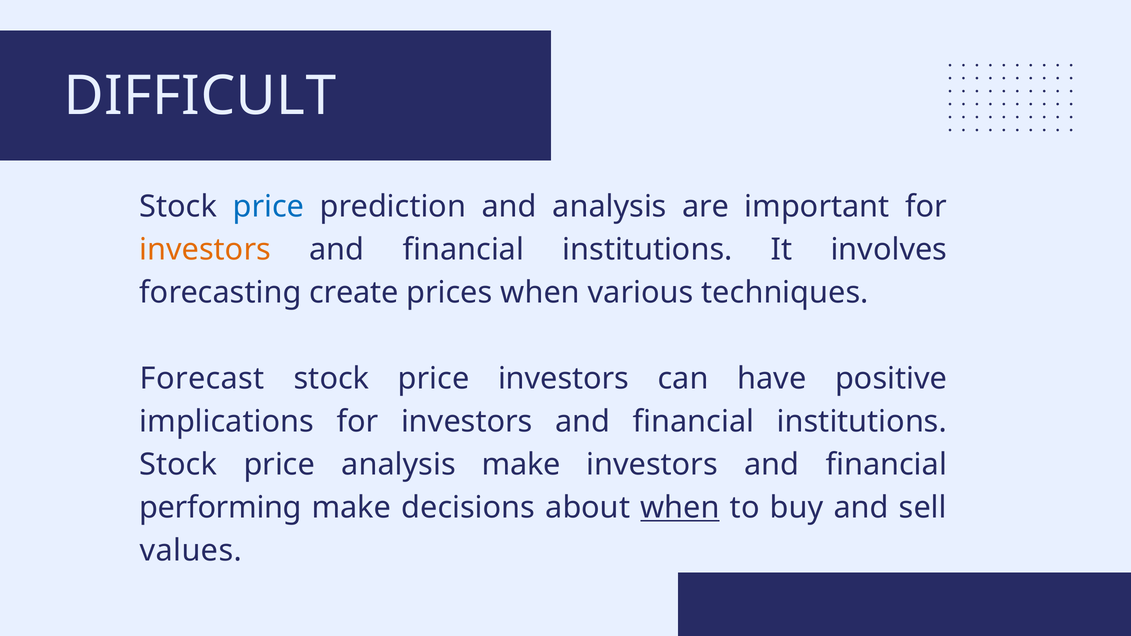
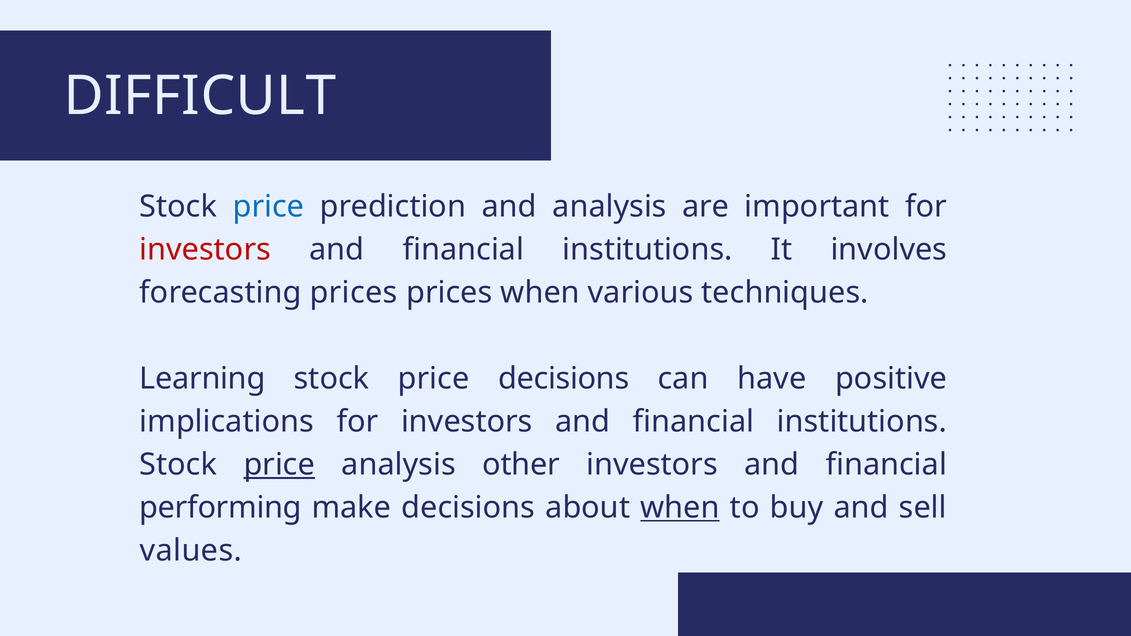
investors colour: orange -> red (205, 250)
forecasting create: create -> prices (354, 293)
Forecast: Forecast -> Learning (202, 379)
price investors: investors -> decisions (564, 379)
price underline: none -> present (279, 465)
analysis make: make -> other (521, 465)
